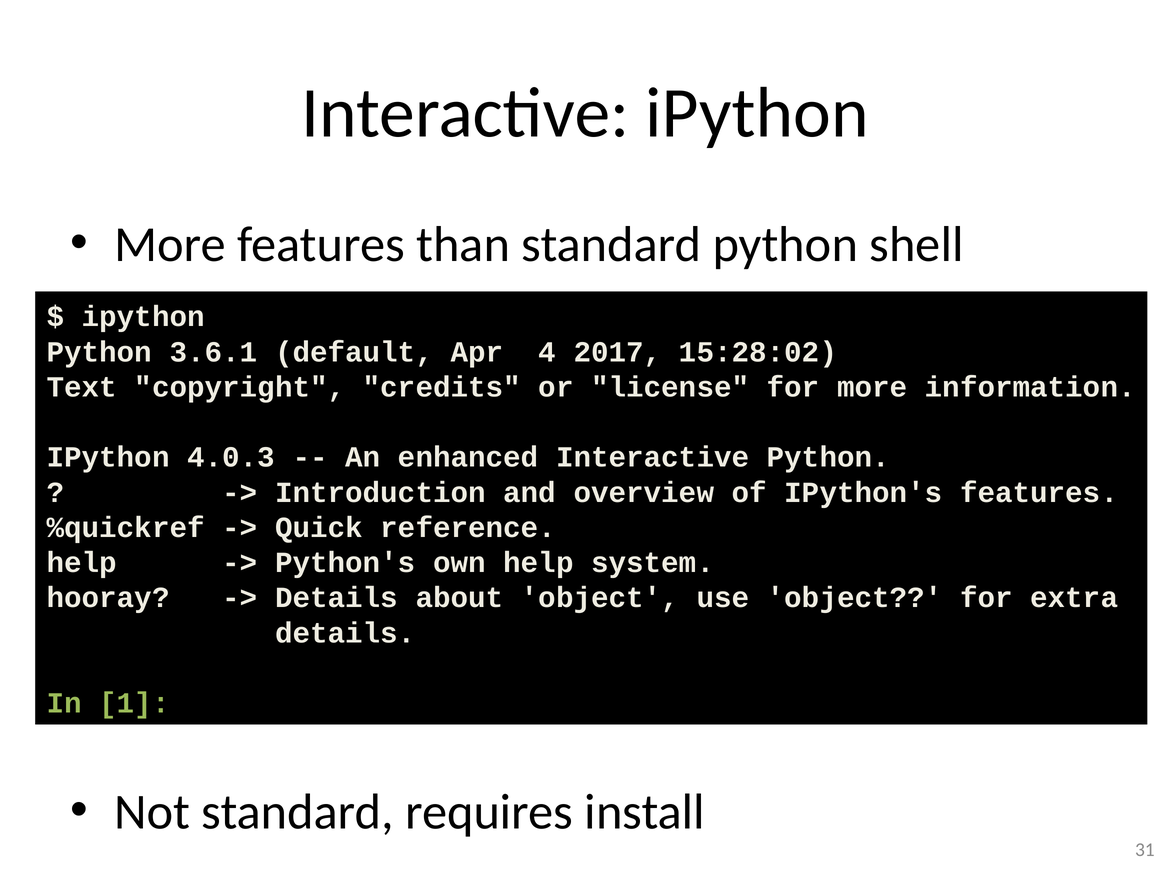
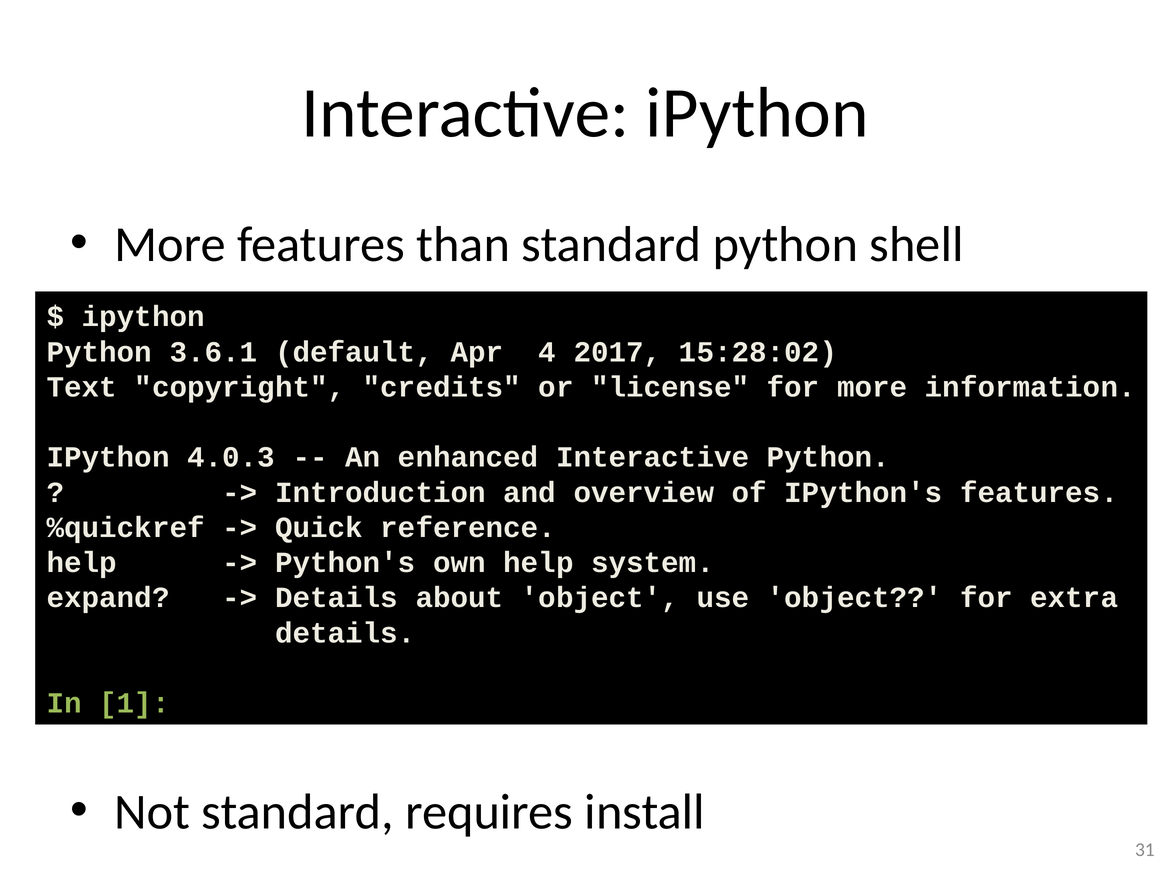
hooray: hooray -> expand (108, 598)
